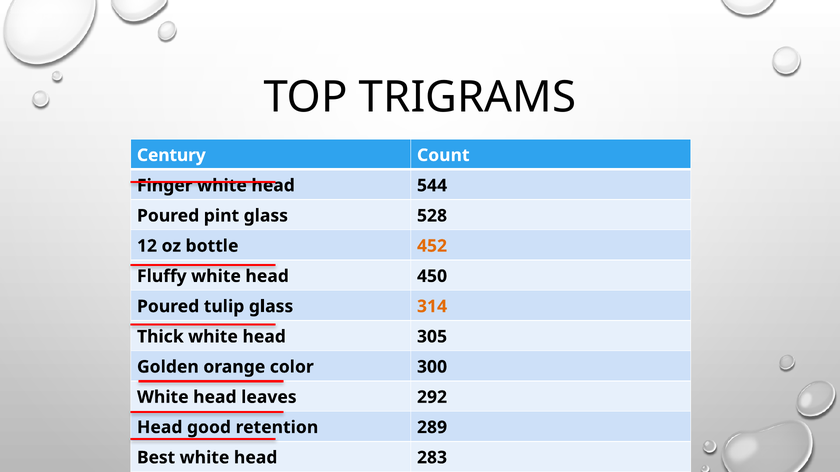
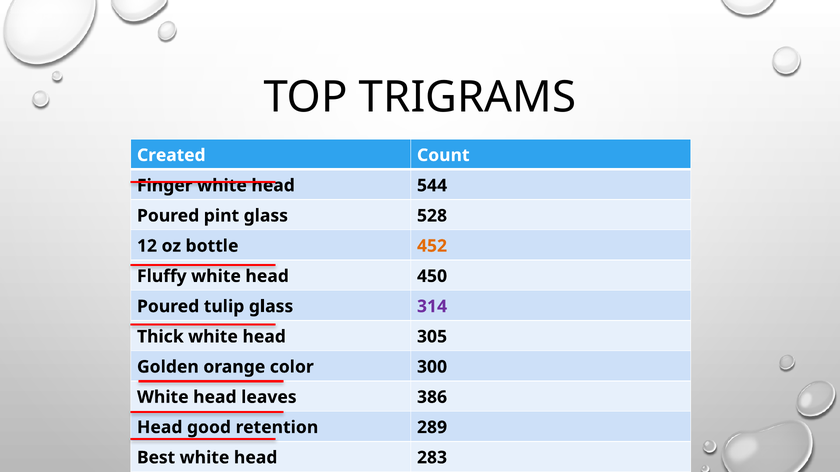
Century: Century -> Created (171, 155)
314 colour: orange -> purple (432, 307)
292: 292 -> 386 (432, 398)
